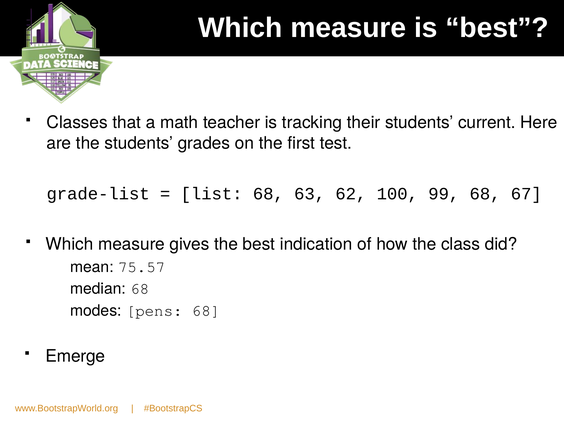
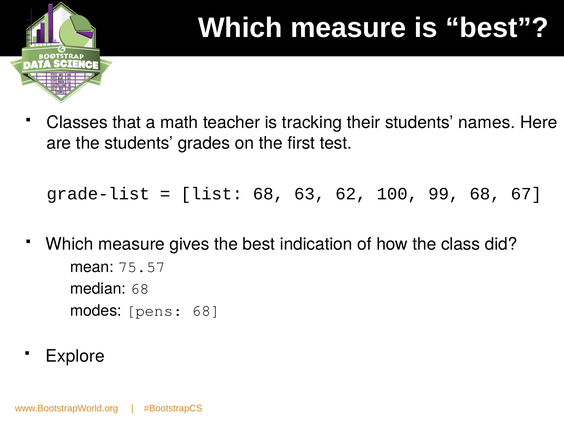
current: current -> names (487, 123)
Emerge: Emerge -> Explore (75, 356)
